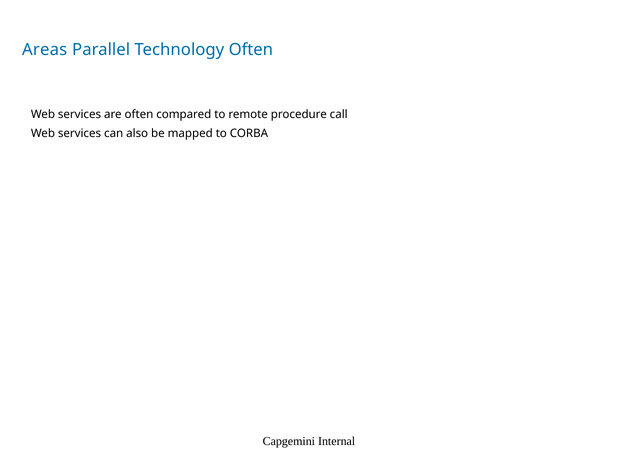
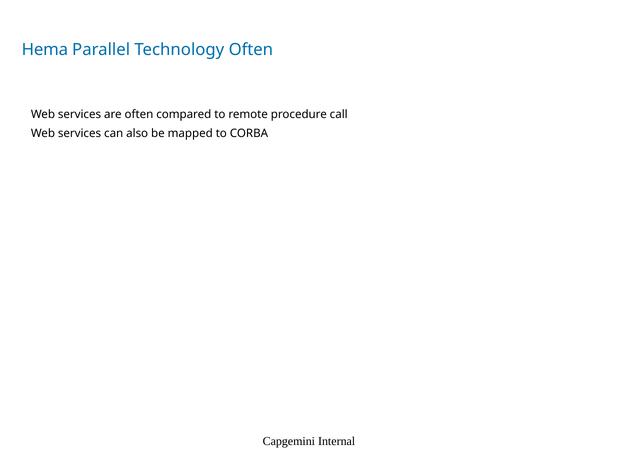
Areas: Areas -> Hema (45, 49)
